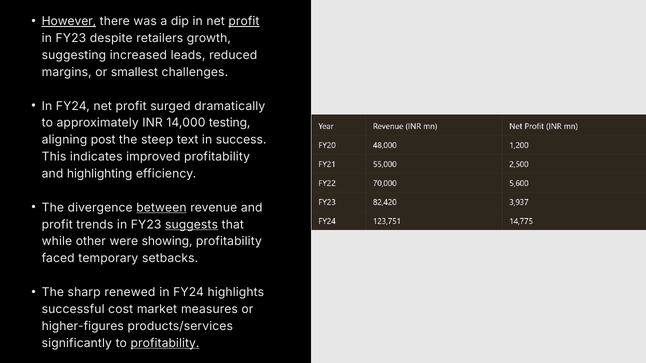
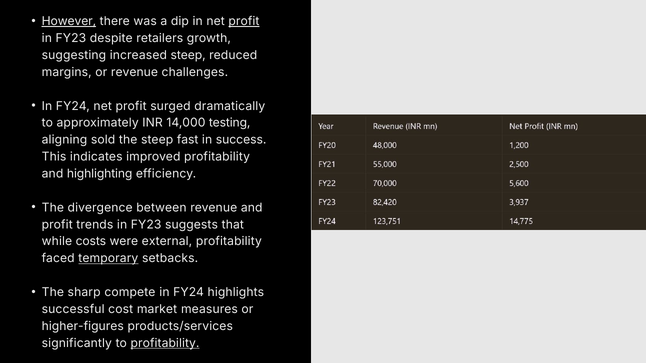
increased leads: leads -> steep (188, 55)
or smallest: smallest -> revenue (134, 72)
post: post -> sold (103, 140)
text: text -> fast (188, 140)
between underline: present -> none (161, 208)
suggests underline: present -> none (191, 225)
other: other -> costs (91, 242)
showing: showing -> external (167, 242)
temporary underline: none -> present (108, 259)
renewed: renewed -> compete (130, 293)
